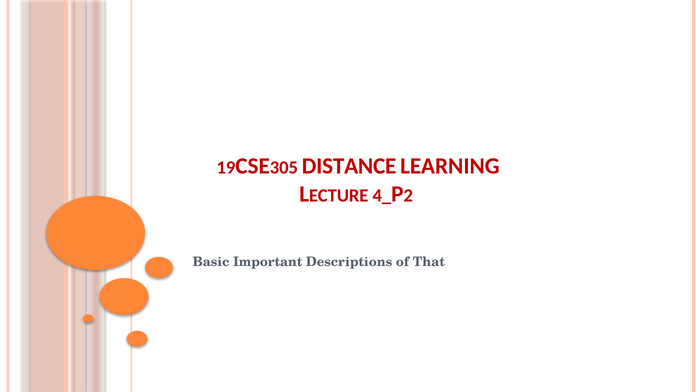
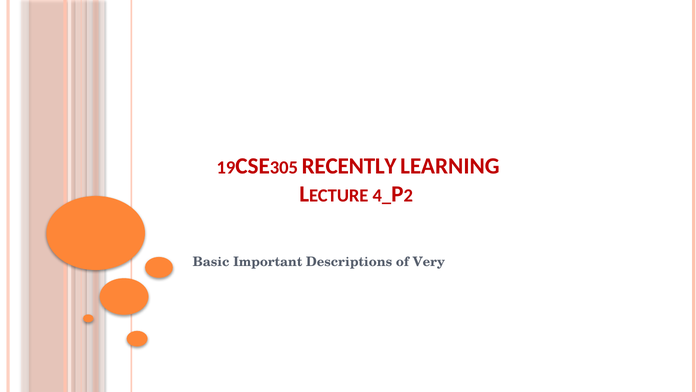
DISTANCE: DISTANCE -> RECENTLY (349, 166)
That: That -> Very (429, 261)
